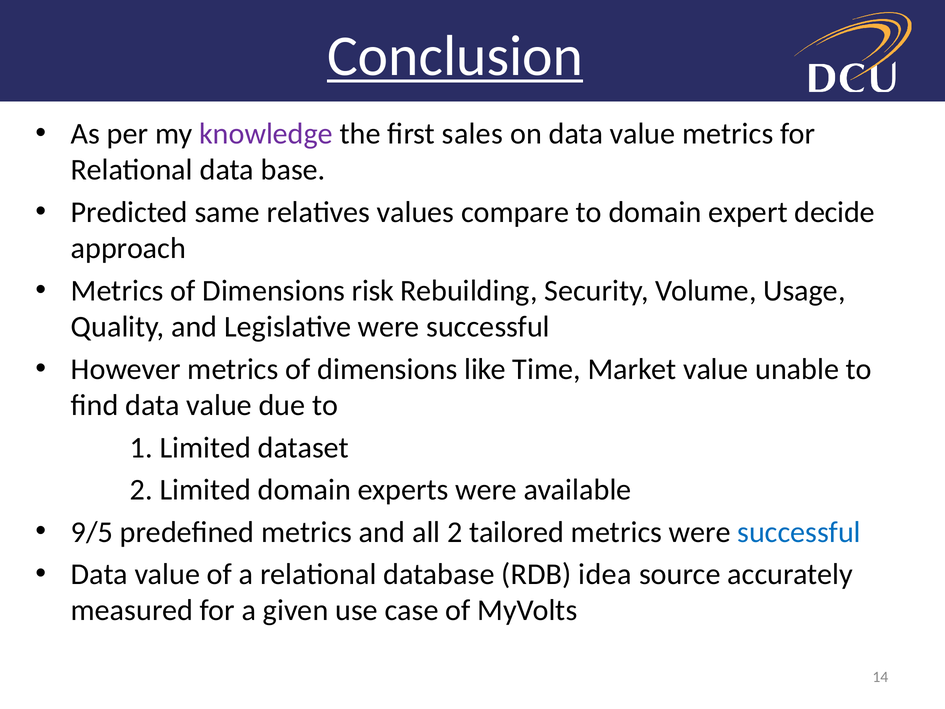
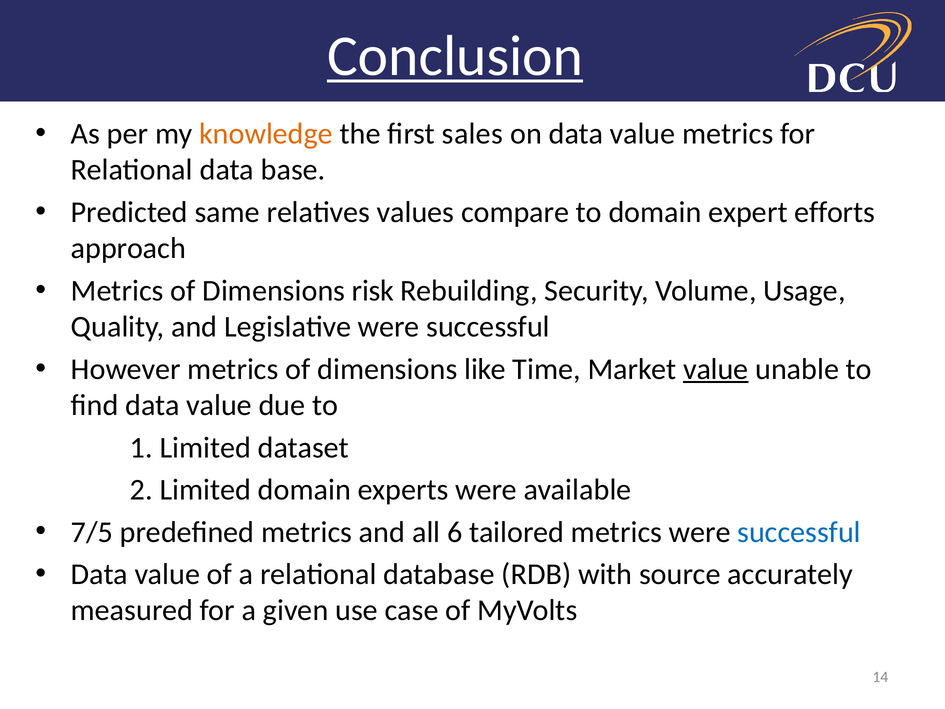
knowledge colour: purple -> orange (266, 134)
decide: decide -> efforts (835, 212)
value underline: none -> present (716, 369)
9/5: 9/5 -> 7/5 (92, 532)
all 2: 2 -> 6 (455, 532)
idea: idea -> with (605, 574)
